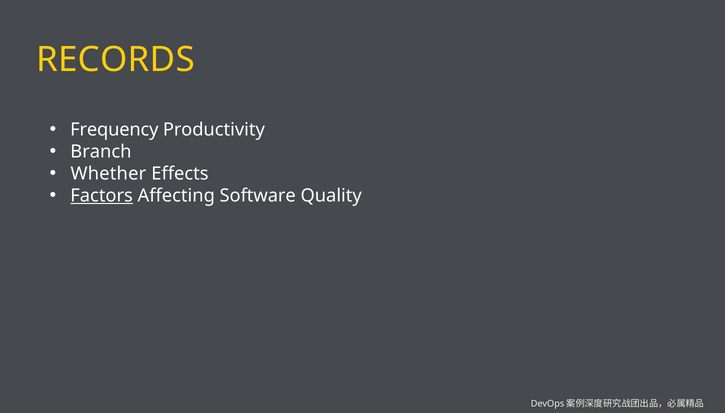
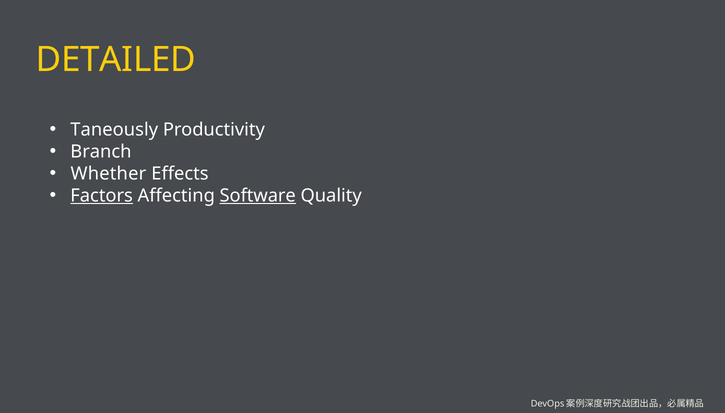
RECORDS: RECORDS -> DETAILED (116, 60)
Frequency: Frequency -> Taneously (114, 130)
Software underline: none -> present (258, 196)
